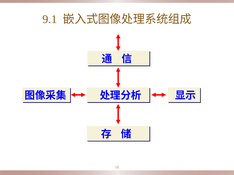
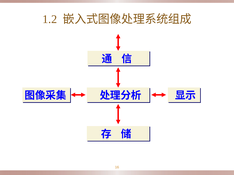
9.1: 9.1 -> 1.2 (50, 19)
